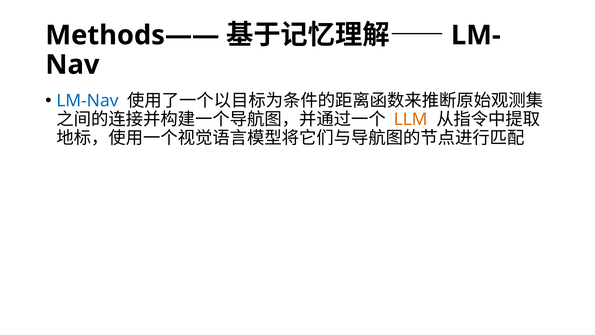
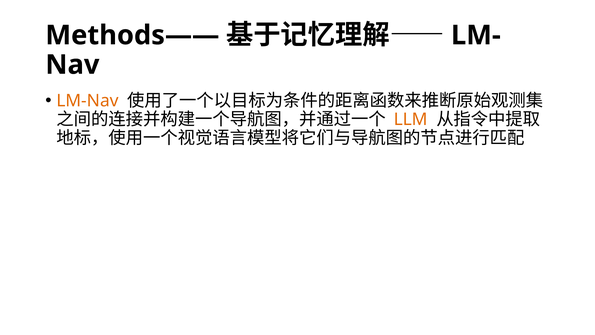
LM-Nav colour: blue -> orange (88, 101)
